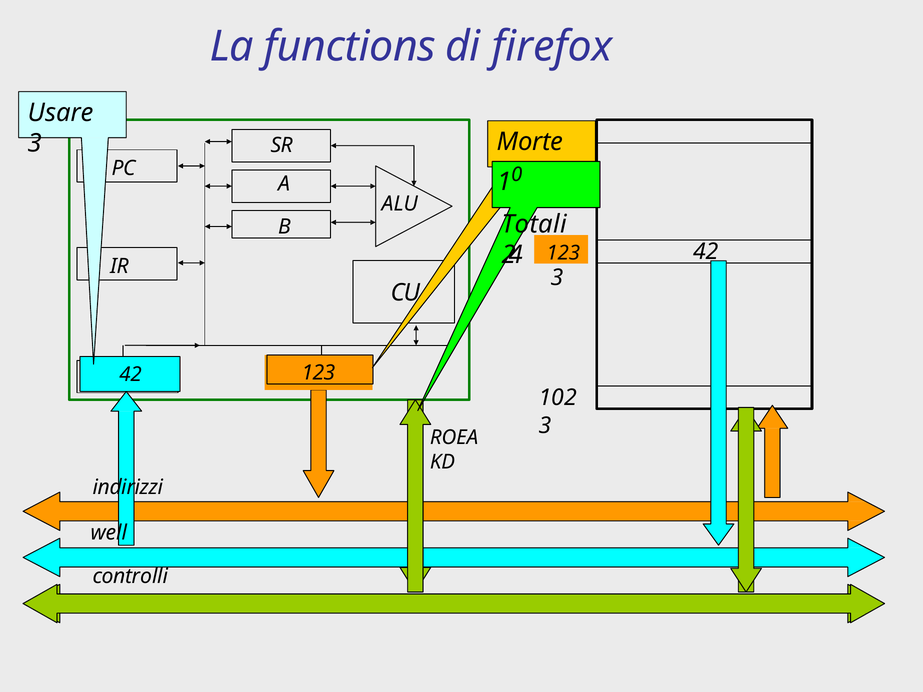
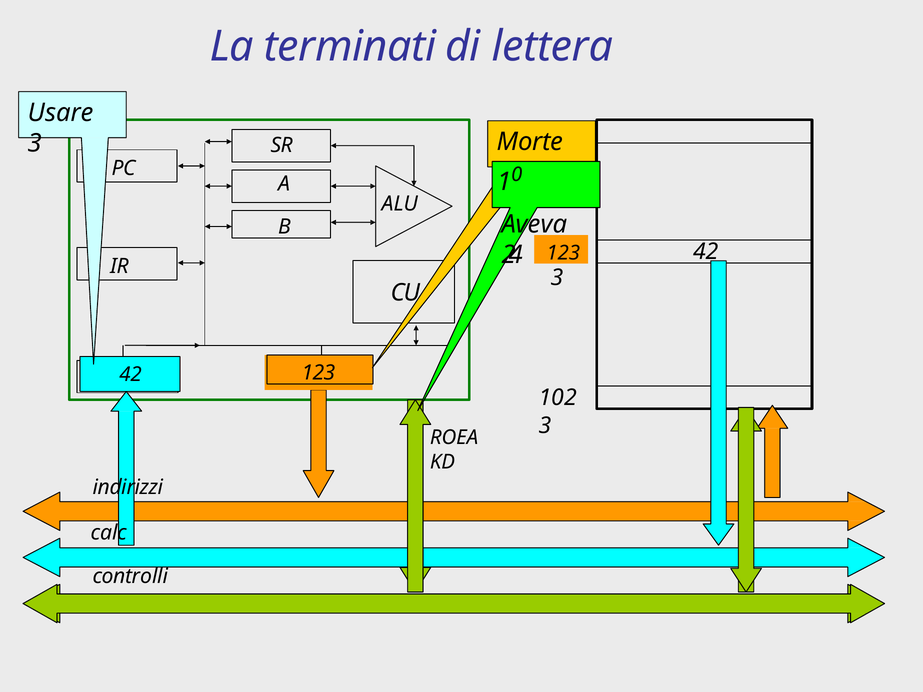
functions: functions -> terminati (350, 47)
firefox: firefox -> lettera (552, 47)
Totali: Totali -> Aveva (534, 224)
well: well -> calc (109, 533)
